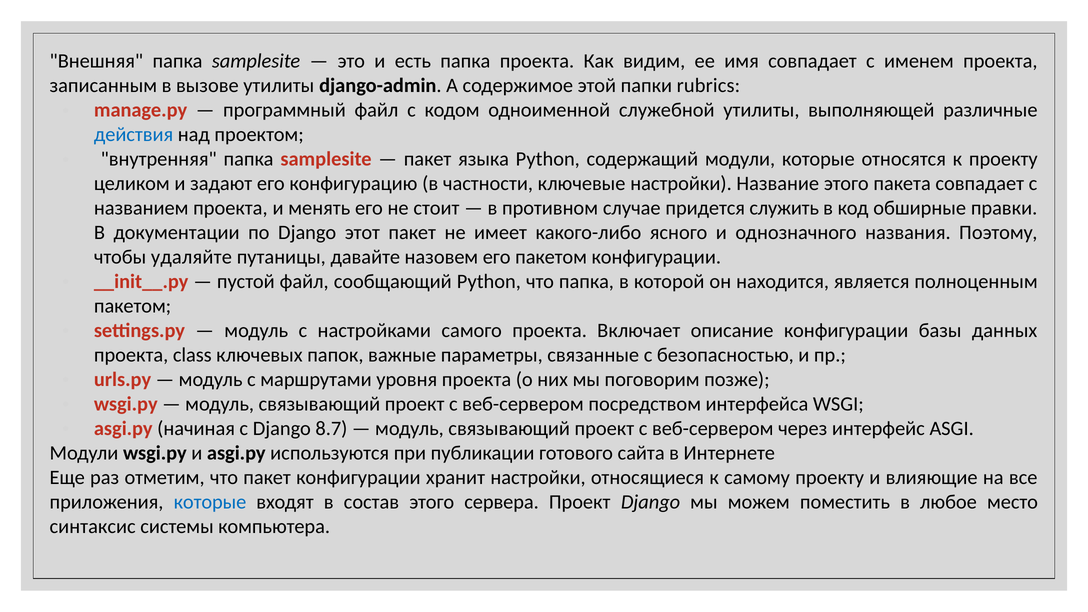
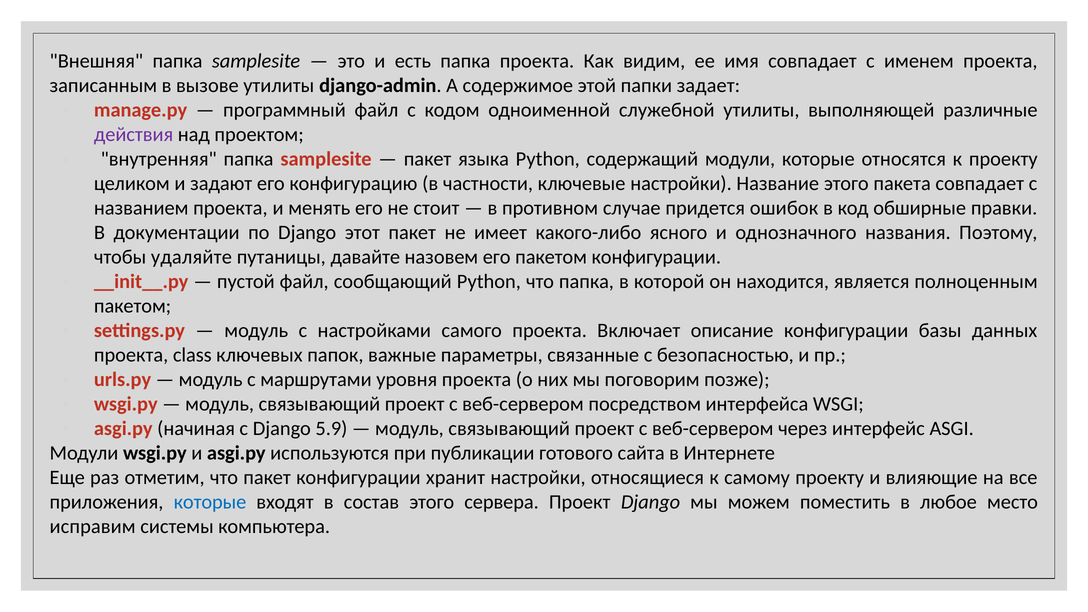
rubrics: rubrics -> задает (708, 86)
действия colour: blue -> purple (134, 135)
служить: служить -> ошибок (784, 208)
8.7: 8.7 -> 5.9 (331, 428)
синтаксис: синтаксис -> исправим (93, 526)
